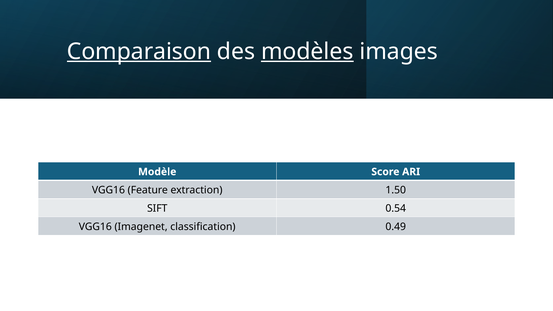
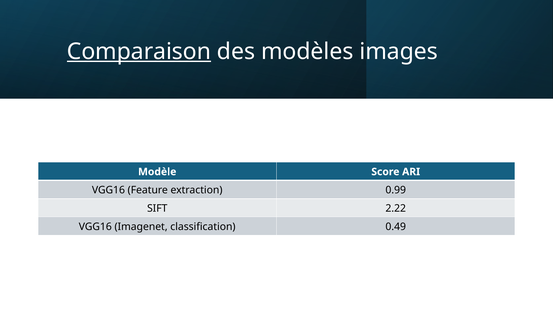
modèles underline: present -> none (307, 51)
1.50: 1.50 -> 0.99 (396, 190)
0.54: 0.54 -> 2.22 (396, 208)
